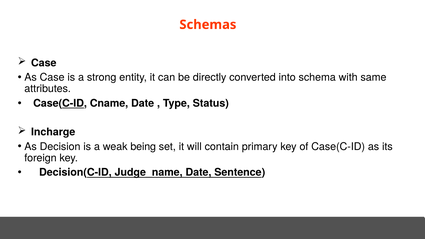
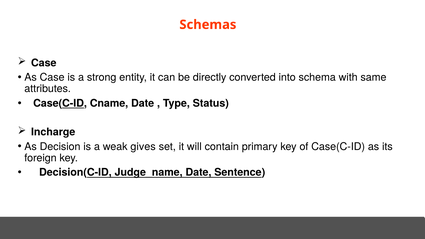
being: being -> gives (143, 147)
